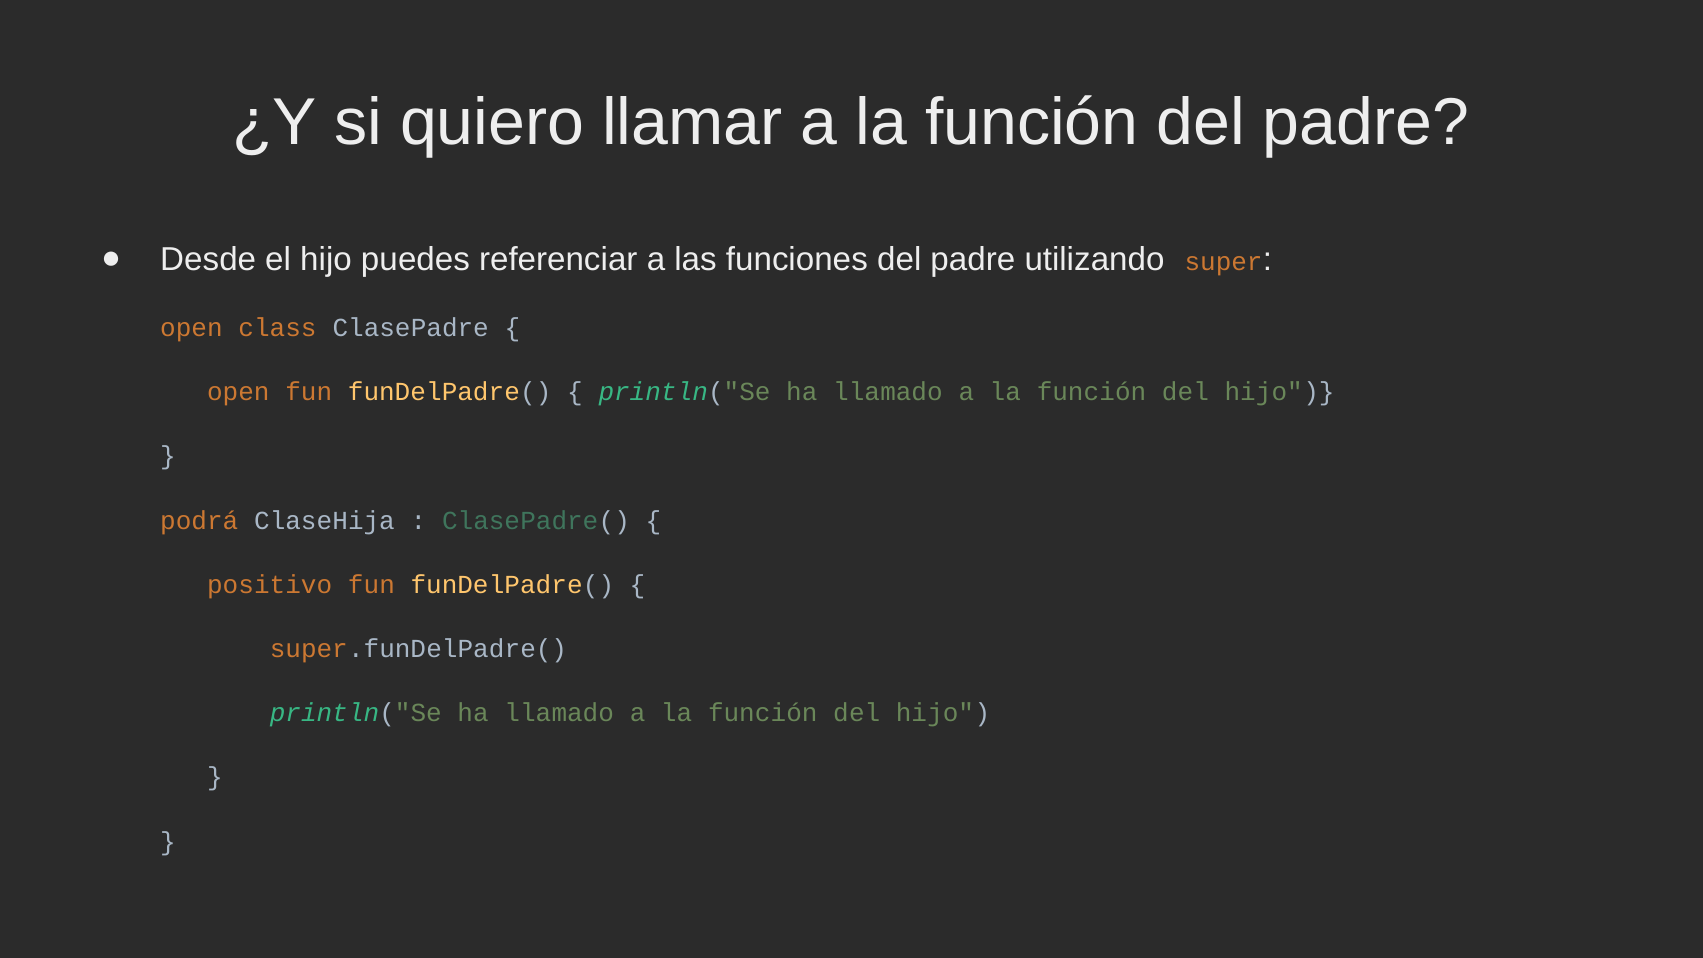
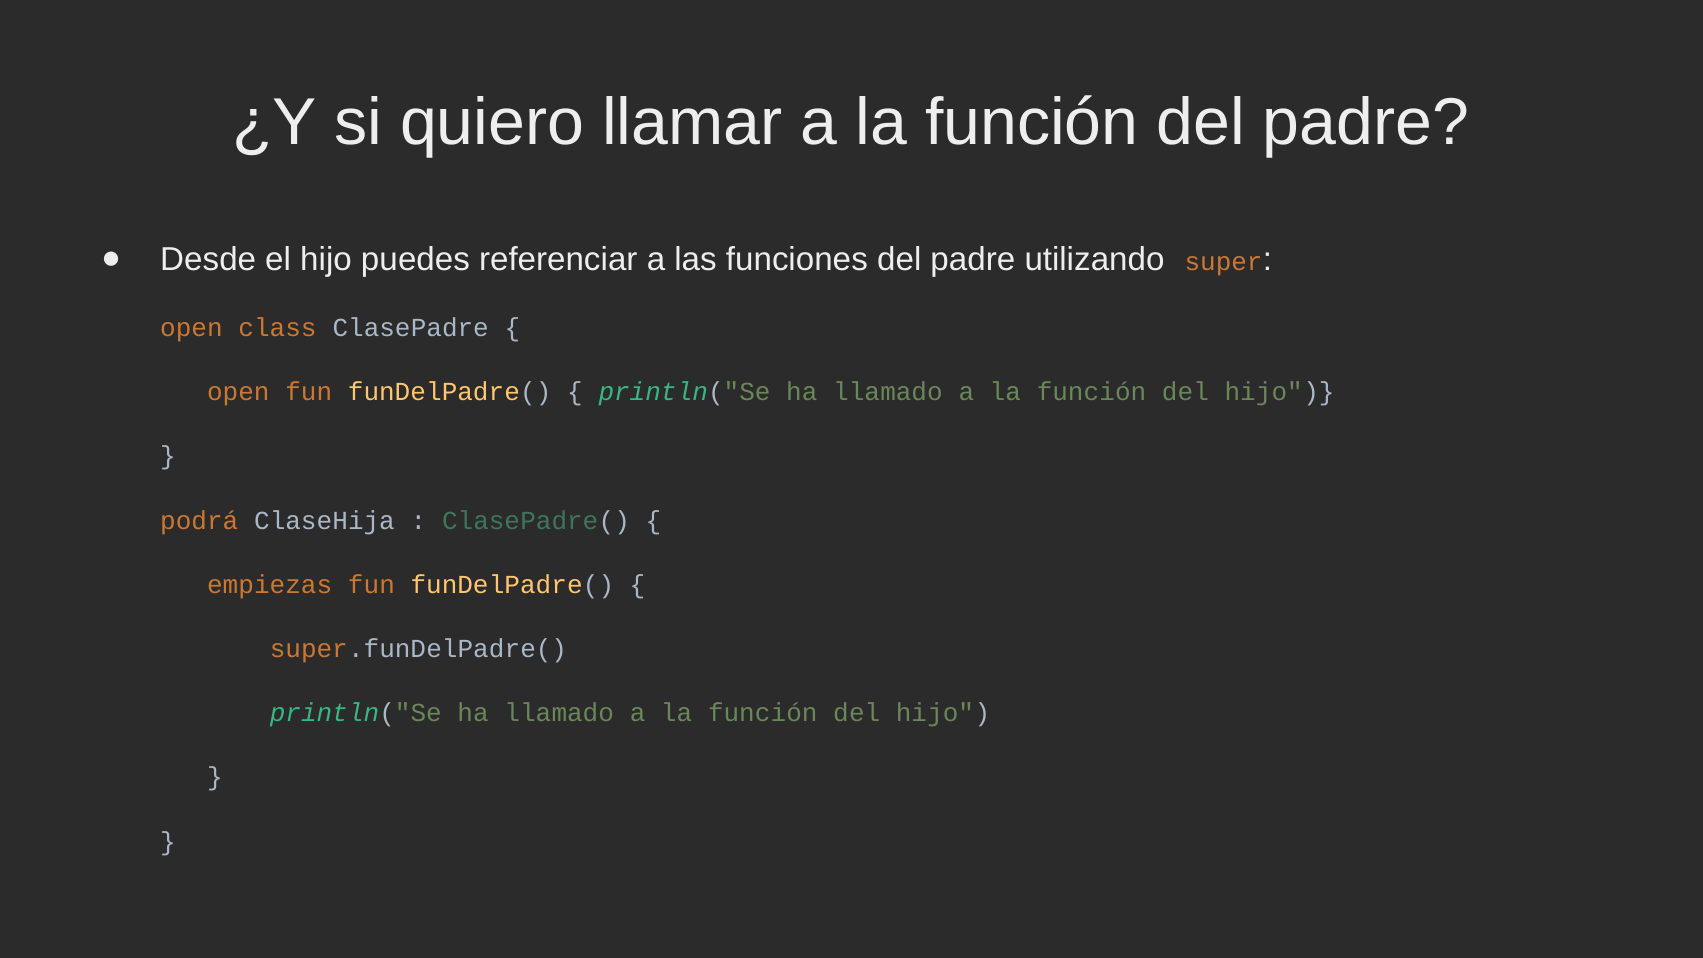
positivo: positivo -> empiezas (270, 585)
